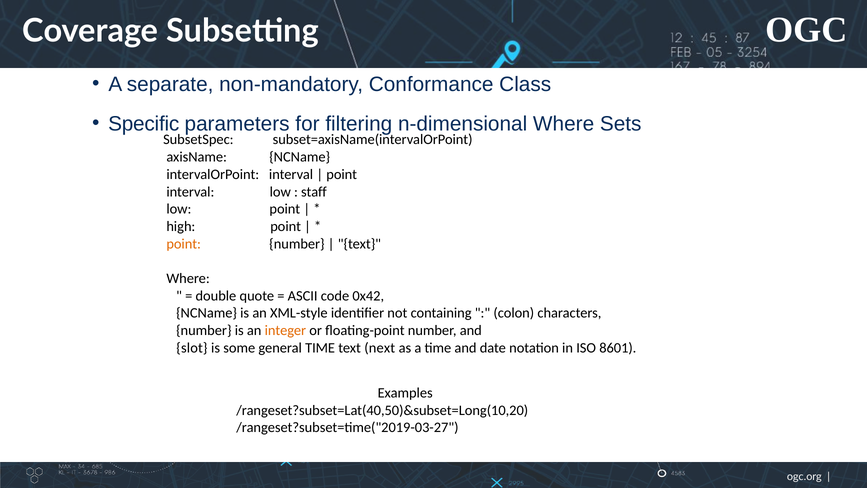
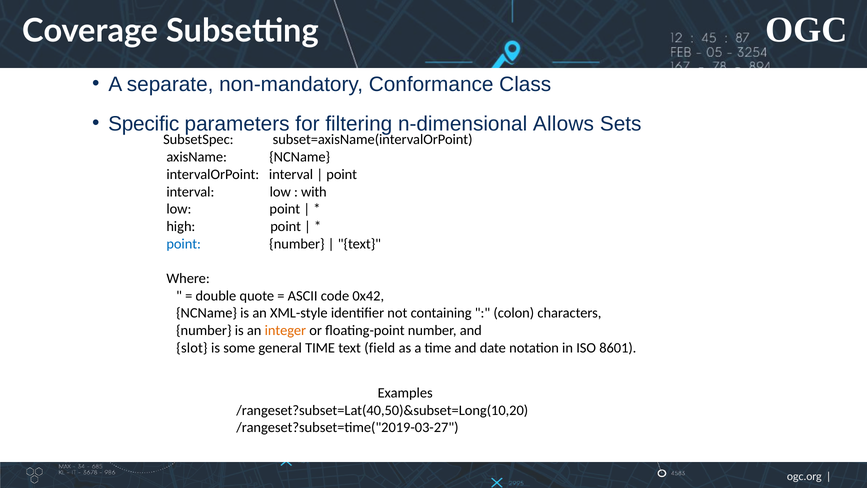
n-dimensional Where: Where -> Allows (563, 124)
staff: staff -> with (314, 192)
point colour: orange -> blue (184, 244)
next: next -> field (380, 348)
